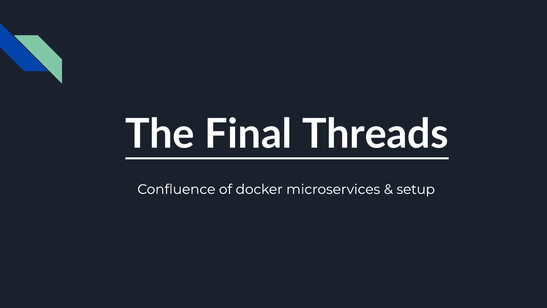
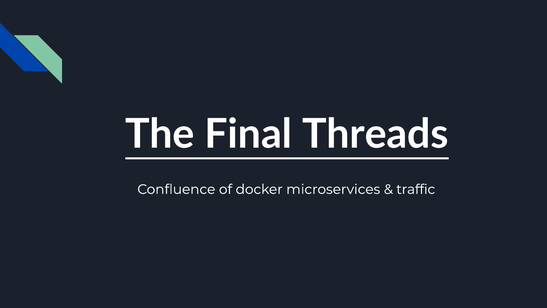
setup: setup -> traffic (416, 189)
